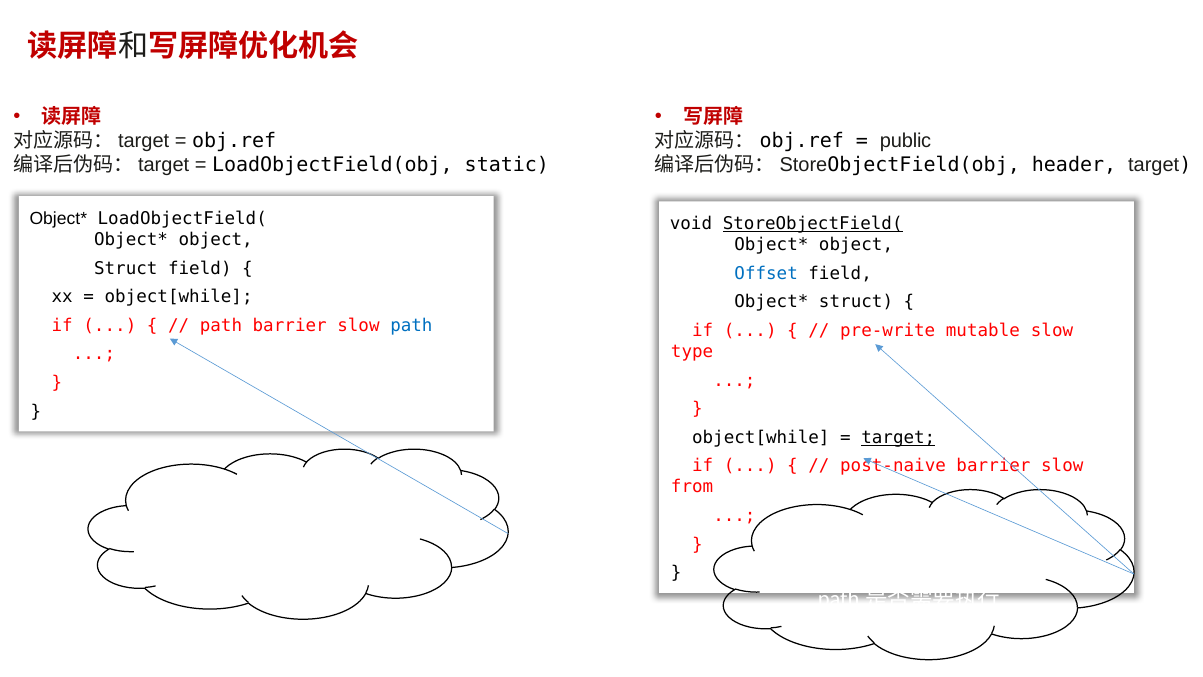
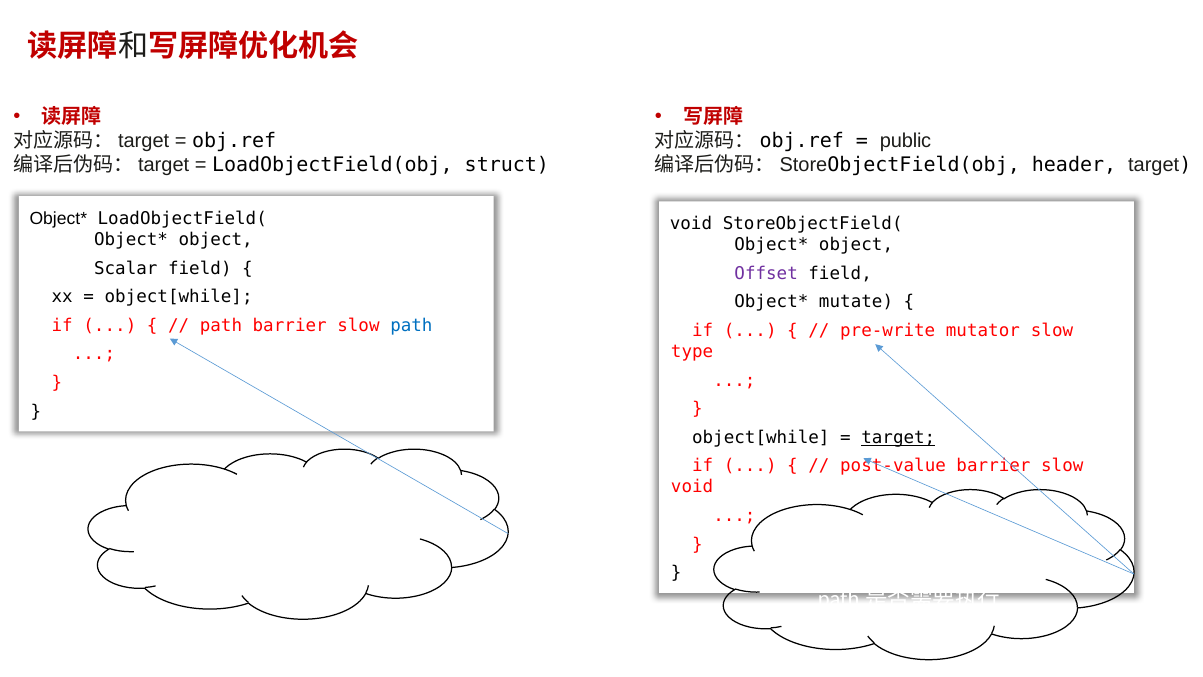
static: static -> struct (507, 165)
StoreObjectField( underline: present -> none (813, 224)
Struct: Struct -> Scalar (126, 268)
Offset colour: blue -> purple (766, 273)
struct: struct -> mutate (856, 302)
mutable: mutable -> mutator (983, 330)
post-naive: post-naive -> post-value (893, 466)
from: from -> void (692, 487)
